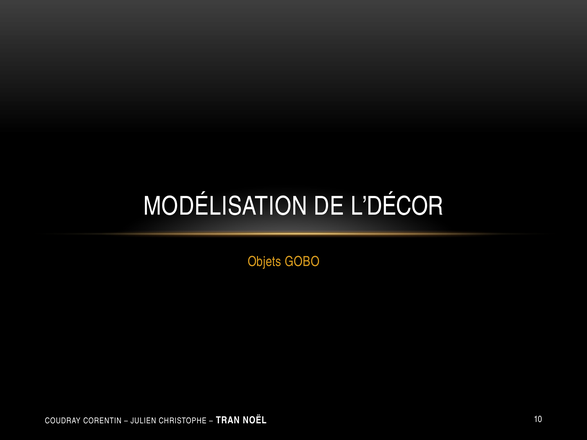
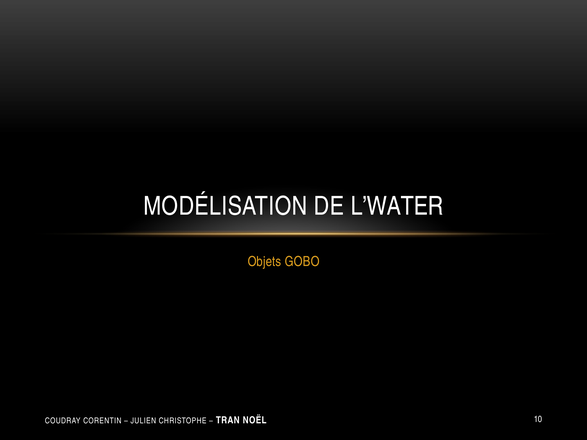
L’DÉCOR: L’DÉCOR -> L’WATER (397, 206)
